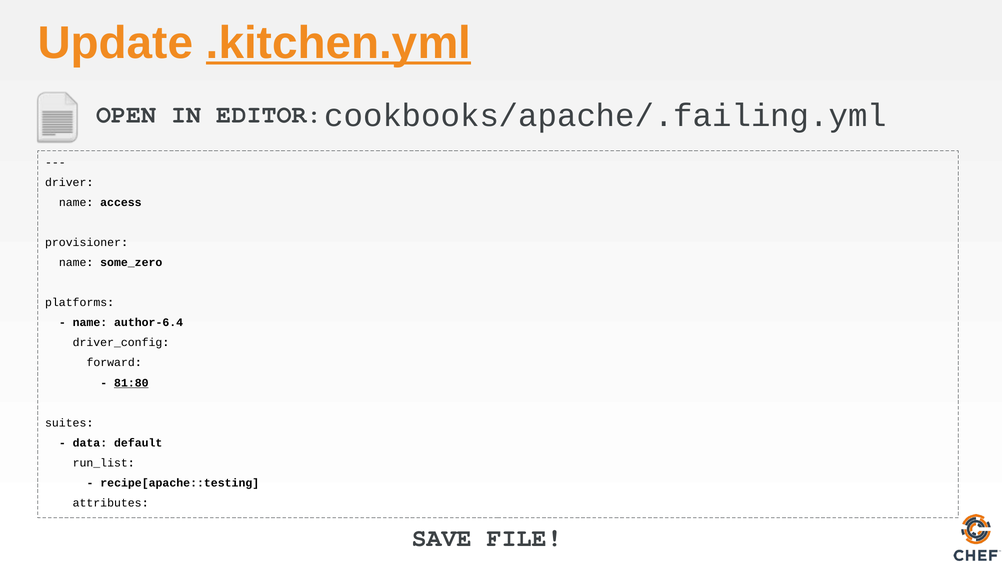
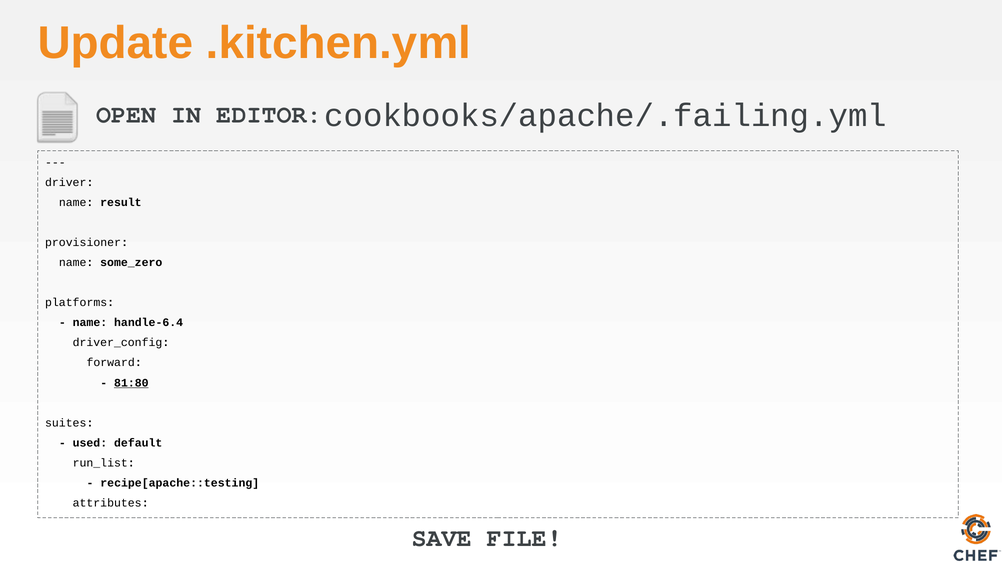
.kitchen.yml underline: present -> none (338, 43)
access: access -> result (121, 203)
author-6.4: author-6.4 -> handle-6.4 (149, 323)
data: data -> used (90, 443)
